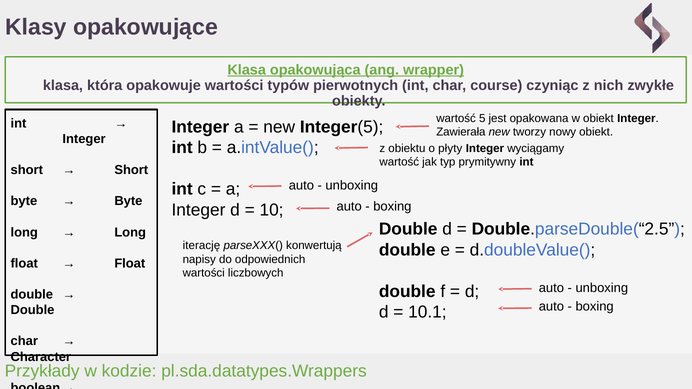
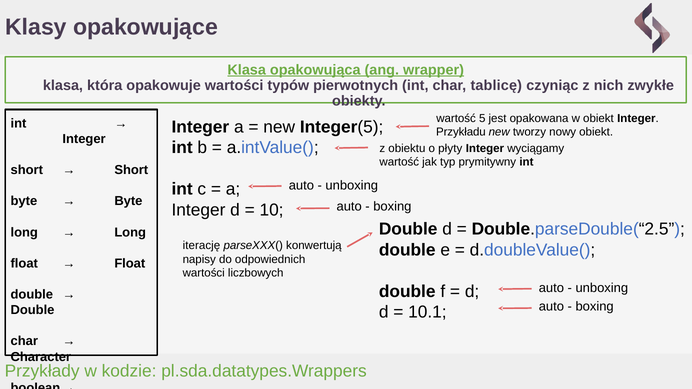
course: course -> tablicę (496, 85)
Zawierała: Zawierała -> Przykładu (461, 132)
